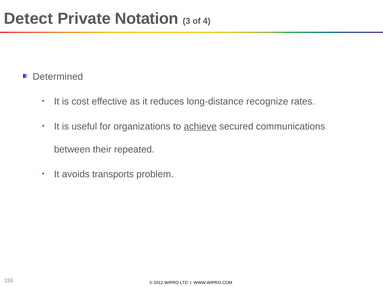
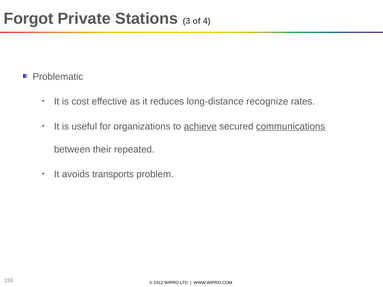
Detect: Detect -> Forgot (29, 19)
Notation: Notation -> Stations (147, 19)
Determined: Determined -> Problematic (58, 77)
communications underline: none -> present (291, 127)
